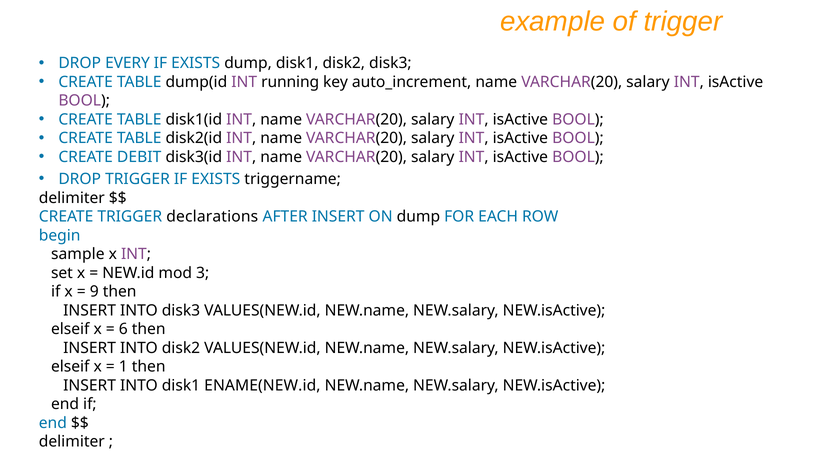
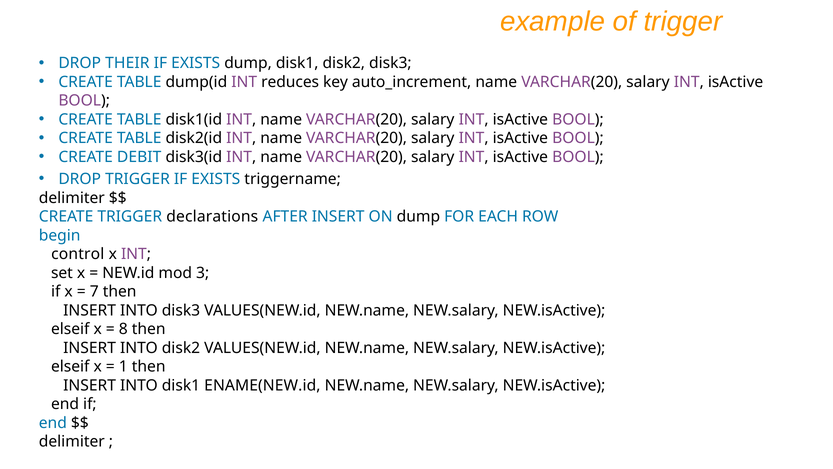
EVERY: EVERY -> THEIR (127, 63)
running: running -> reduces (290, 82)
sample: sample -> control (78, 254)
9: 9 -> 7 (94, 291)
6: 6 -> 8 (123, 329)
